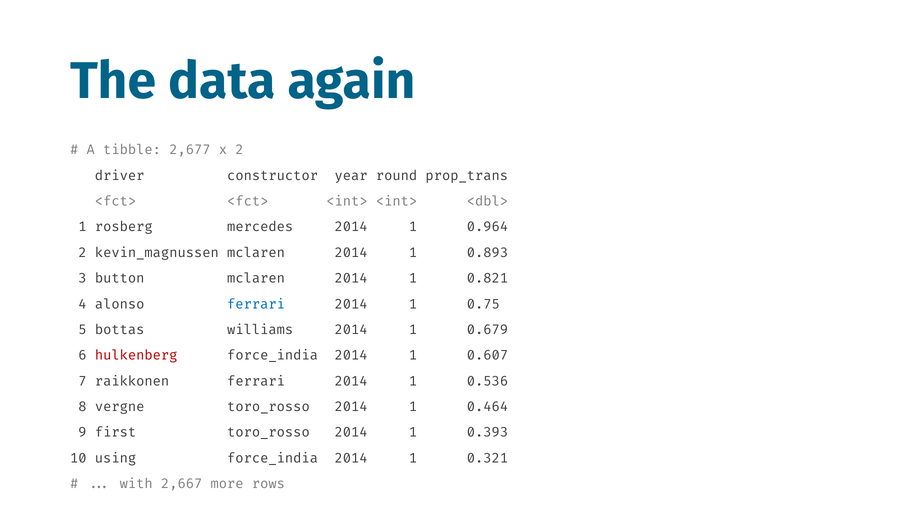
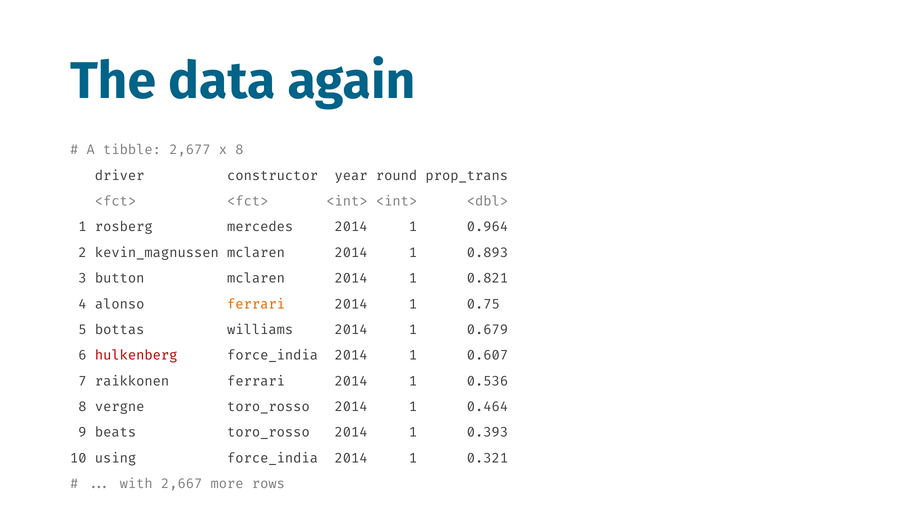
x 2: 2 -> 8 (239, 150)
ferrari colour: blue -> orange (256, 304)
first: first -> beats (116, 432)
